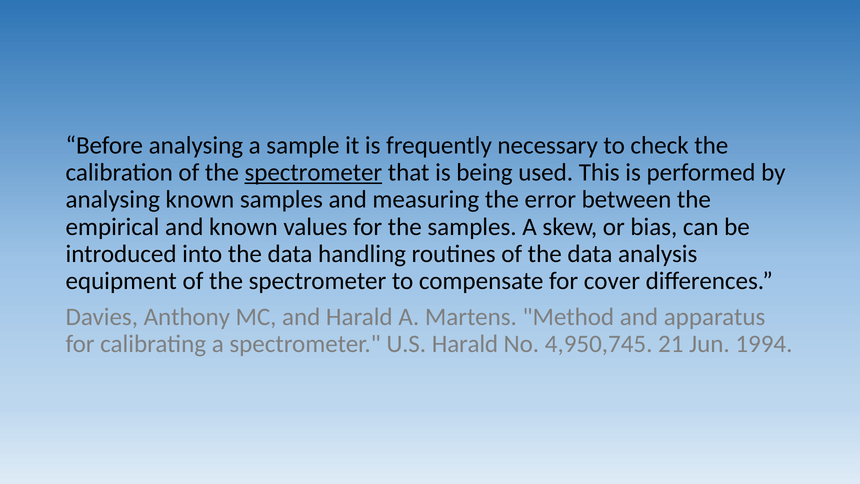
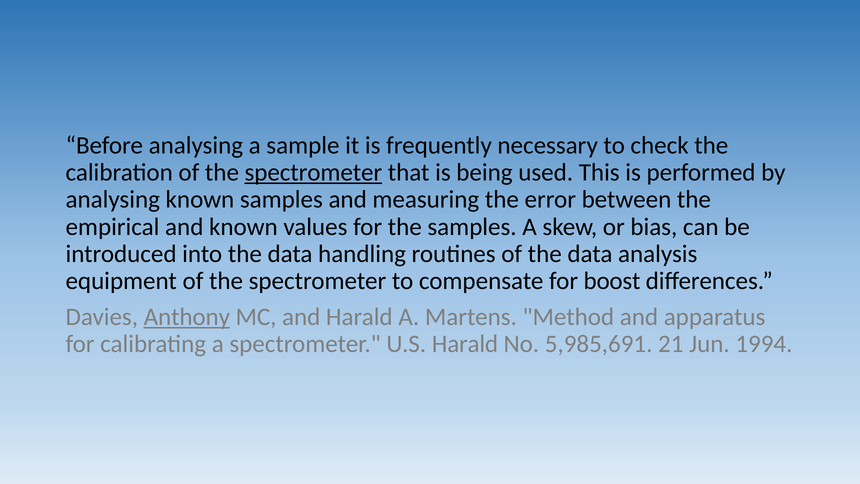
cover: cover -> boost (612, 281)
Anthony underline: none -> present (187, 317)
4,950,745: 4,950,745 -> 5,985,691 (599, 344)
